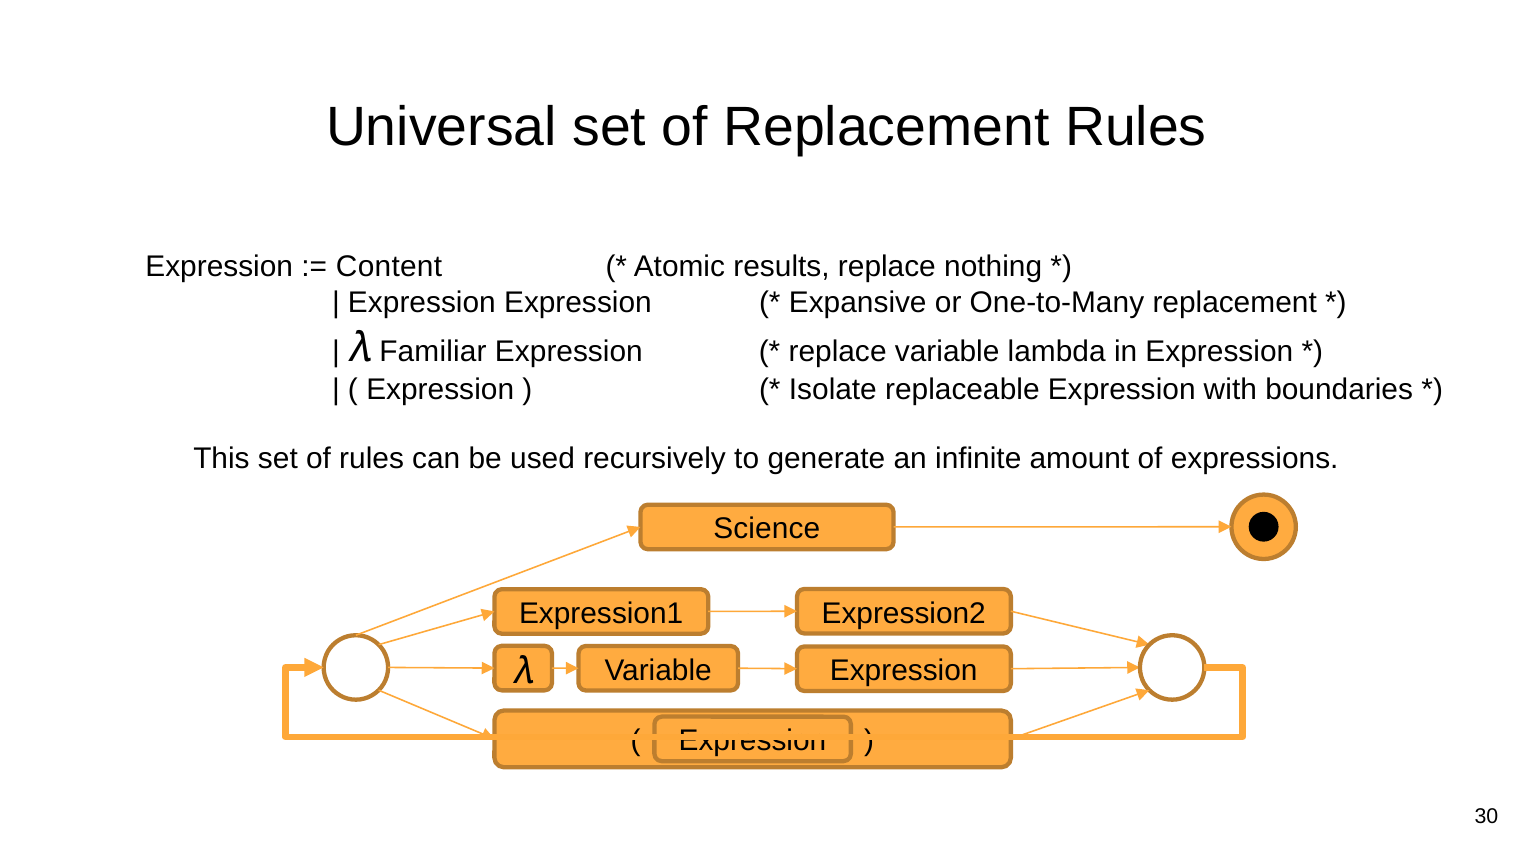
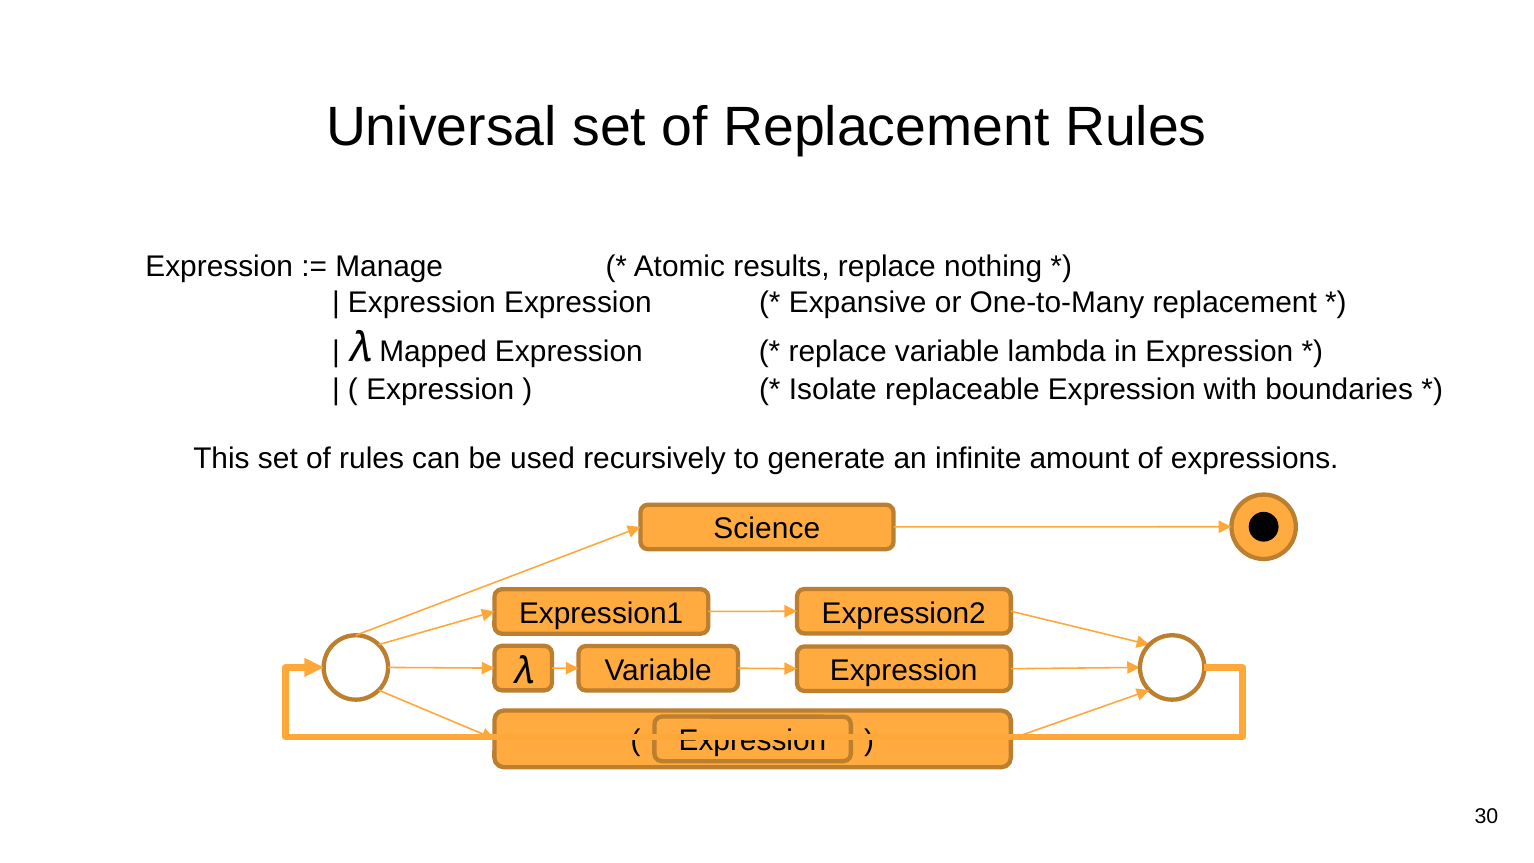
Content: Content -> Manage (389, 267)
Familiar: Familiar -> Mapped (433, 351)
